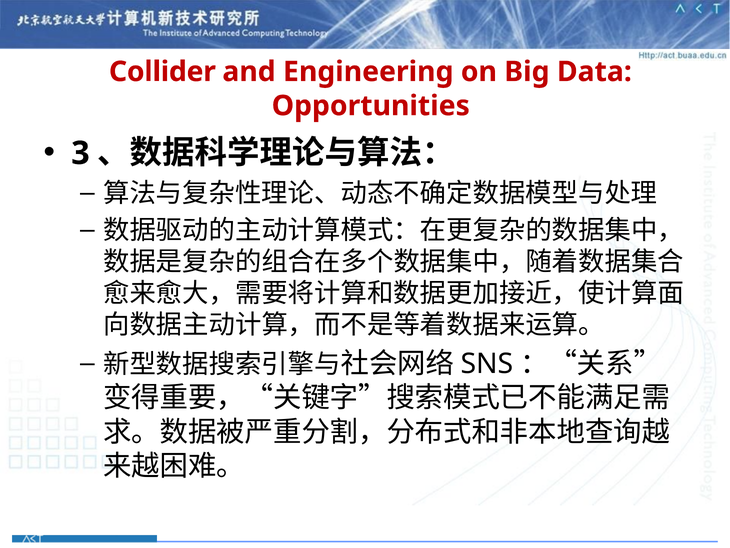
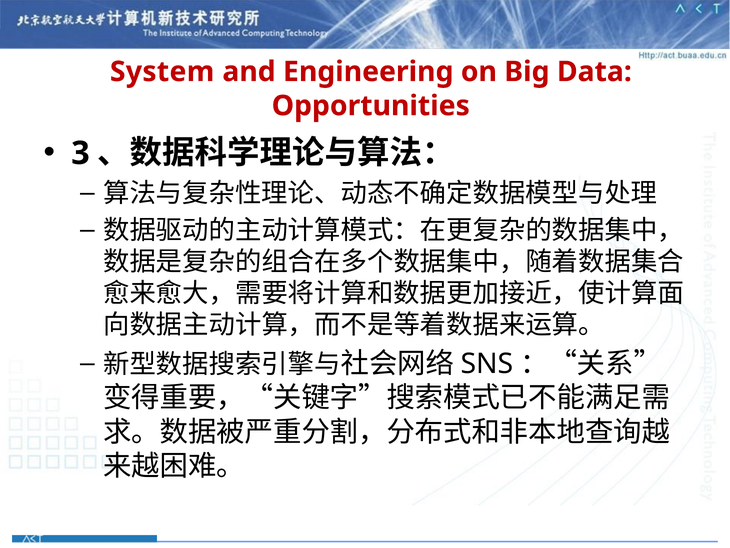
Collider: Collider -> System (162, 72)
